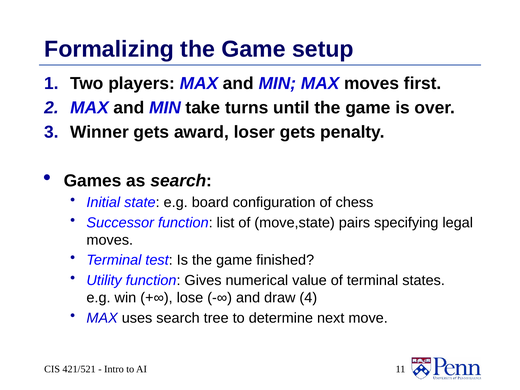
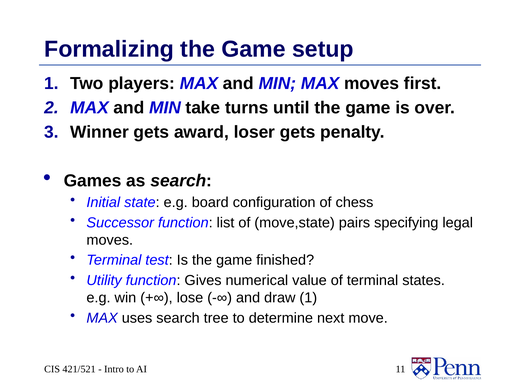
draw 4: 4 -> 1 (308, 298)
